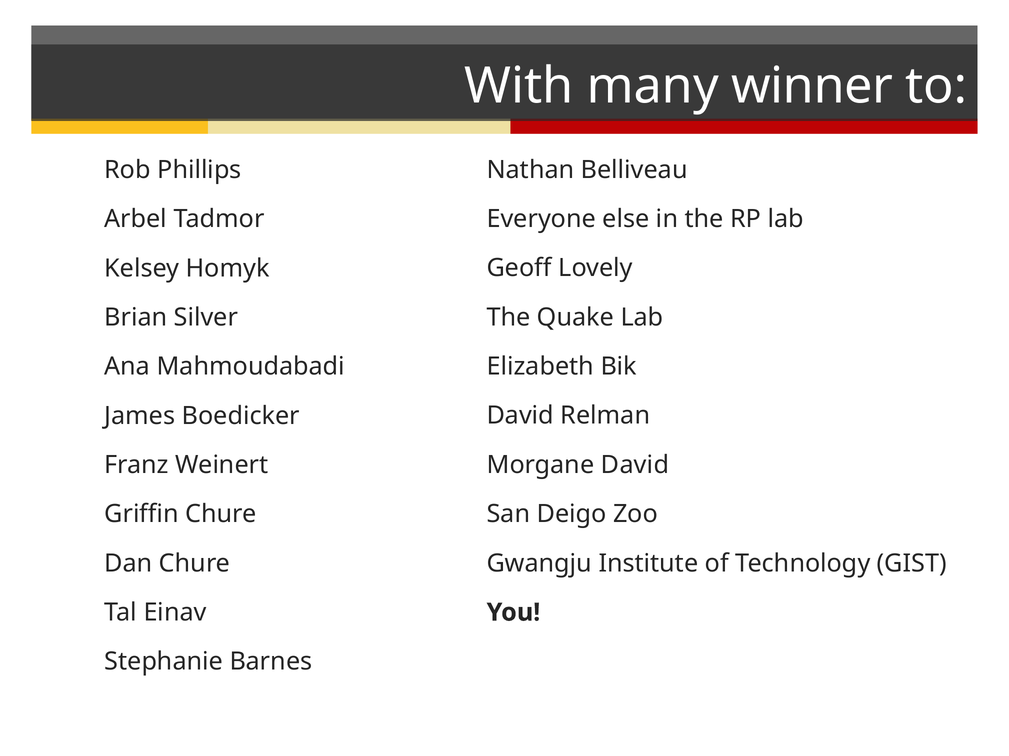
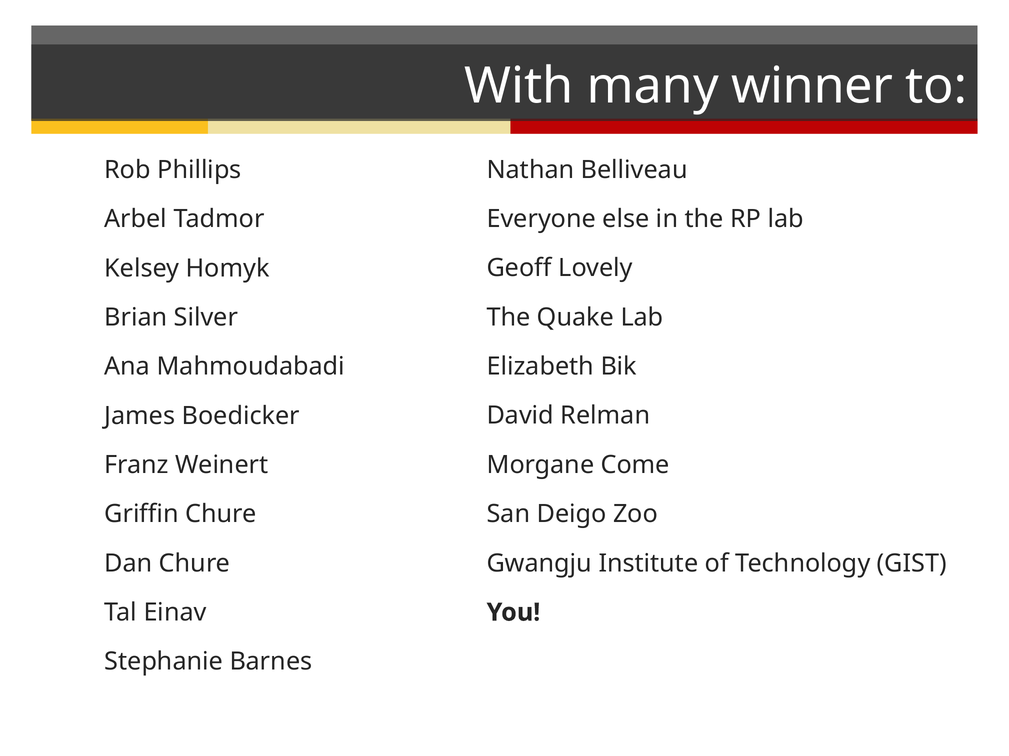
Morgane David: David -> Come (635, 465)
